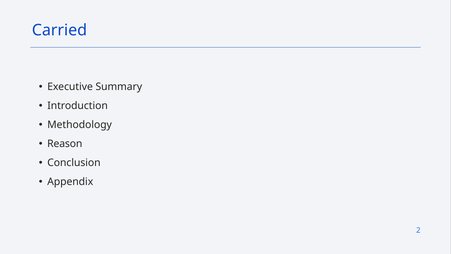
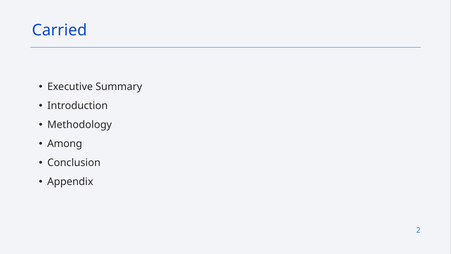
Reason: Reason -> Among (65, 144)
